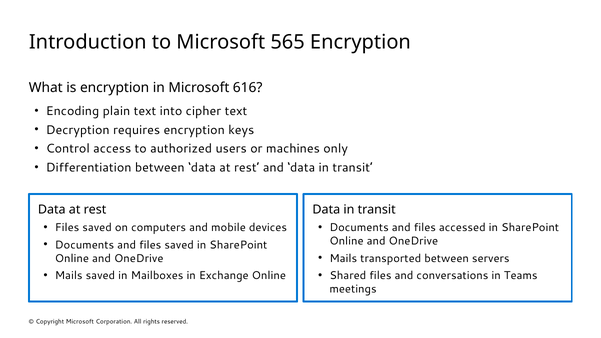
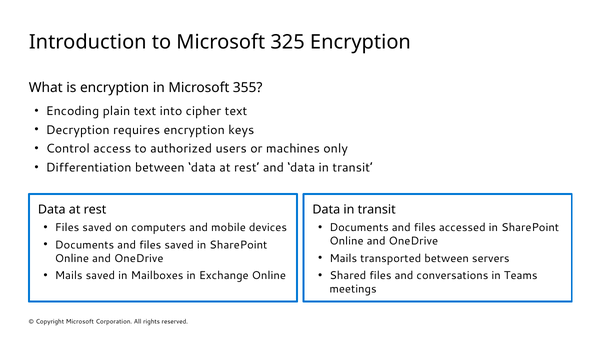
565: 565 -> 325 (288, 42)
616: 616 -> 355 (248, 88)
